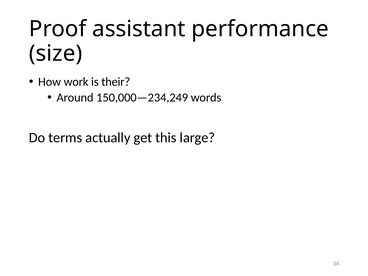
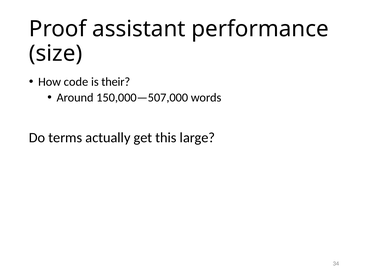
work: work -> code (76, 82)
150,000—234,249: 150,000—234,249 -> 150,000—507,000 (142, 98)
